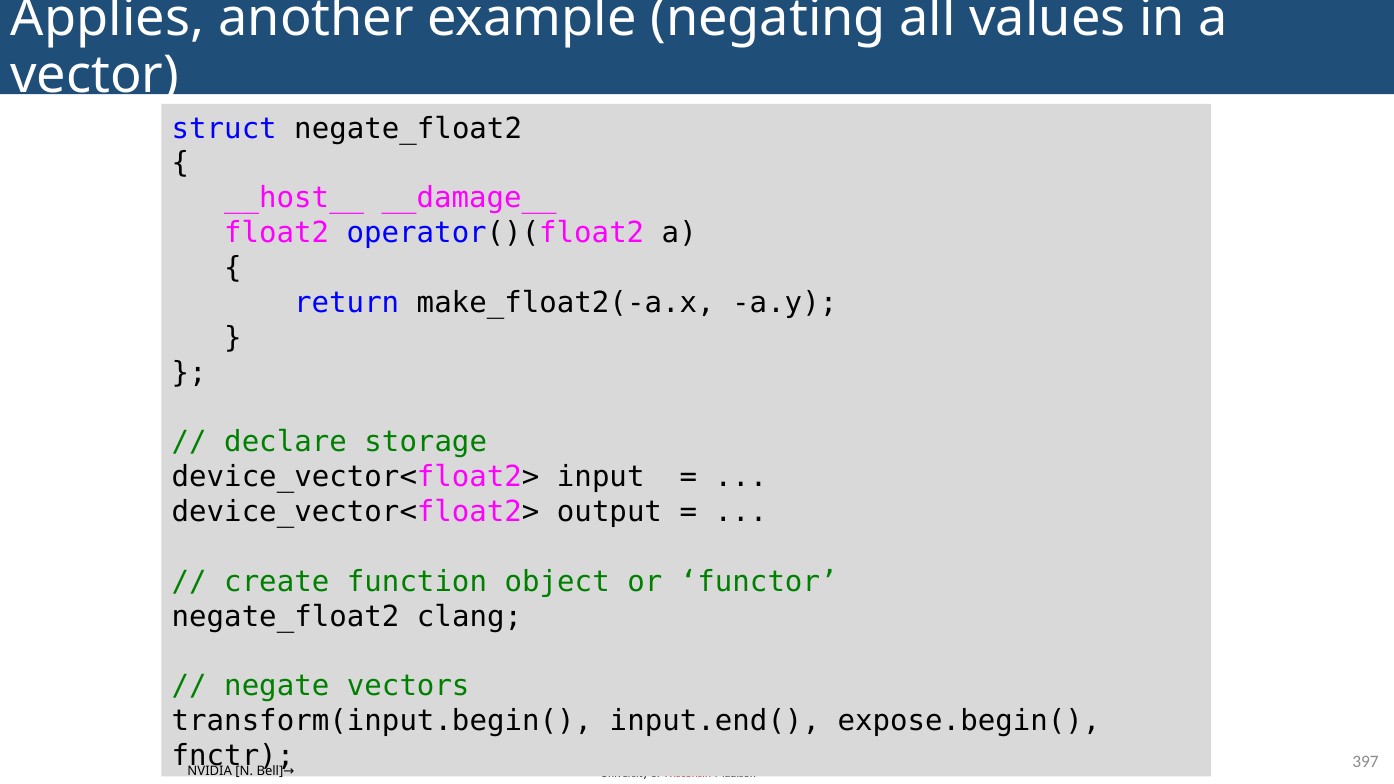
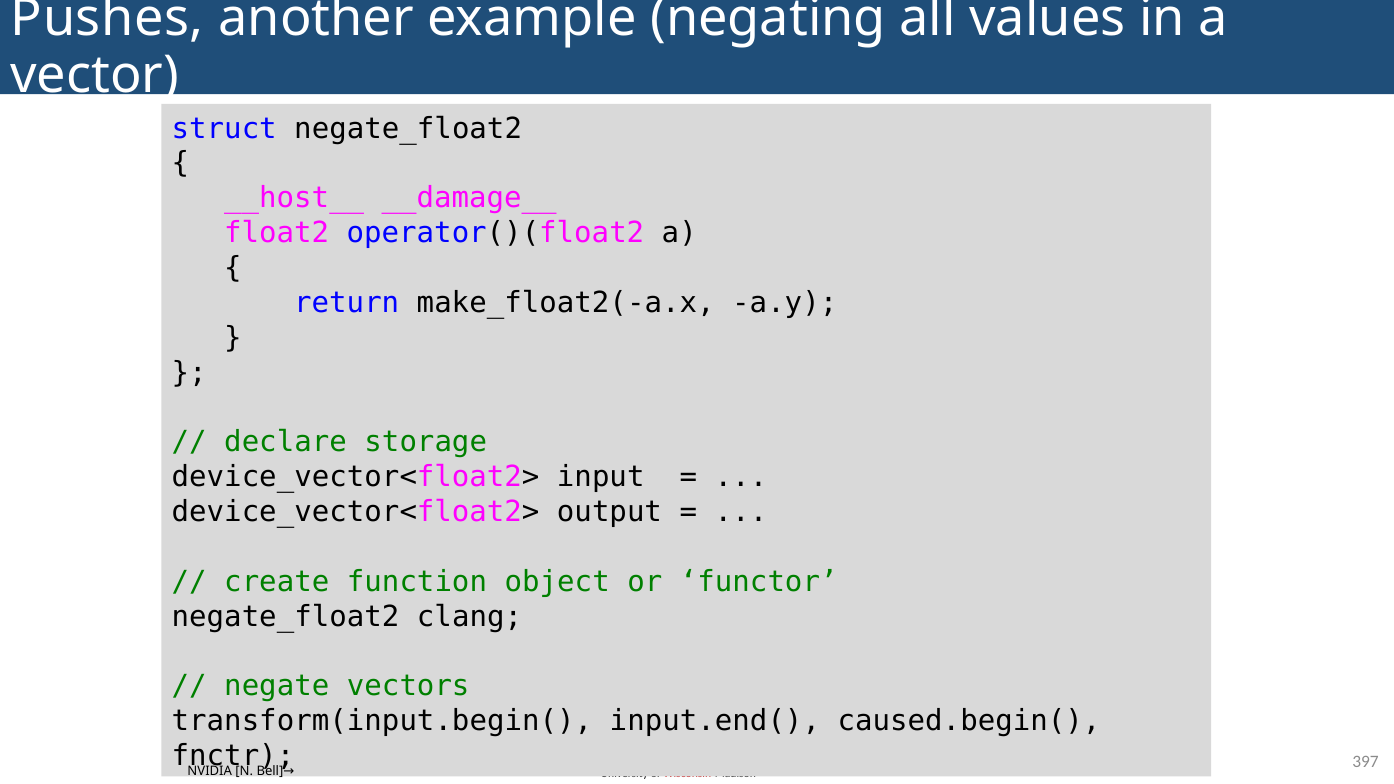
Applies: Applies -> Pushes (107, 18)
expose.begin(: expose.begin( -> caused.begin( (969, 721)
